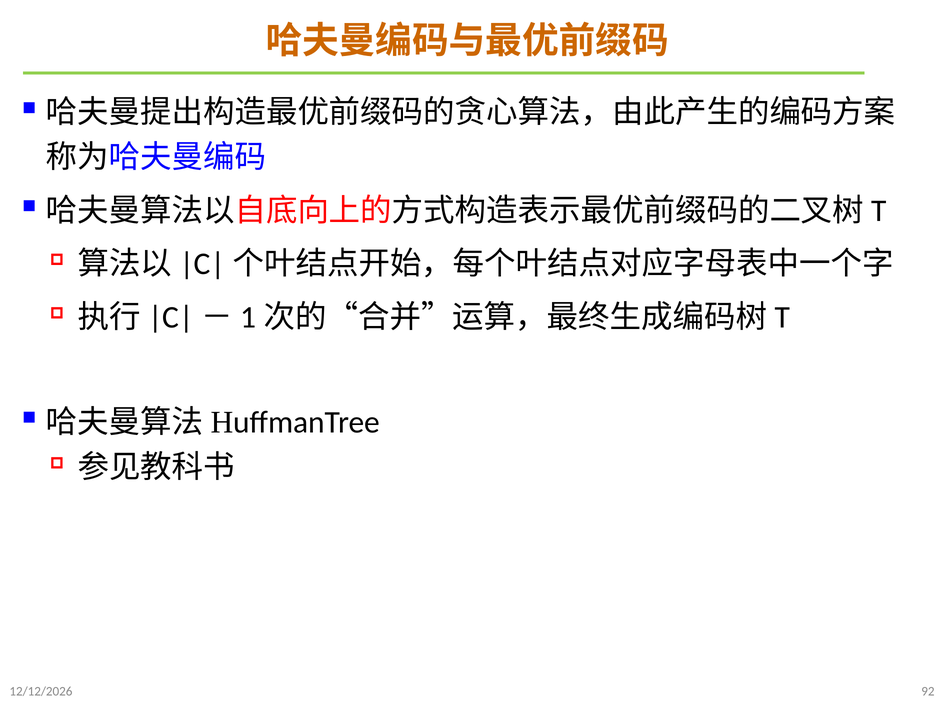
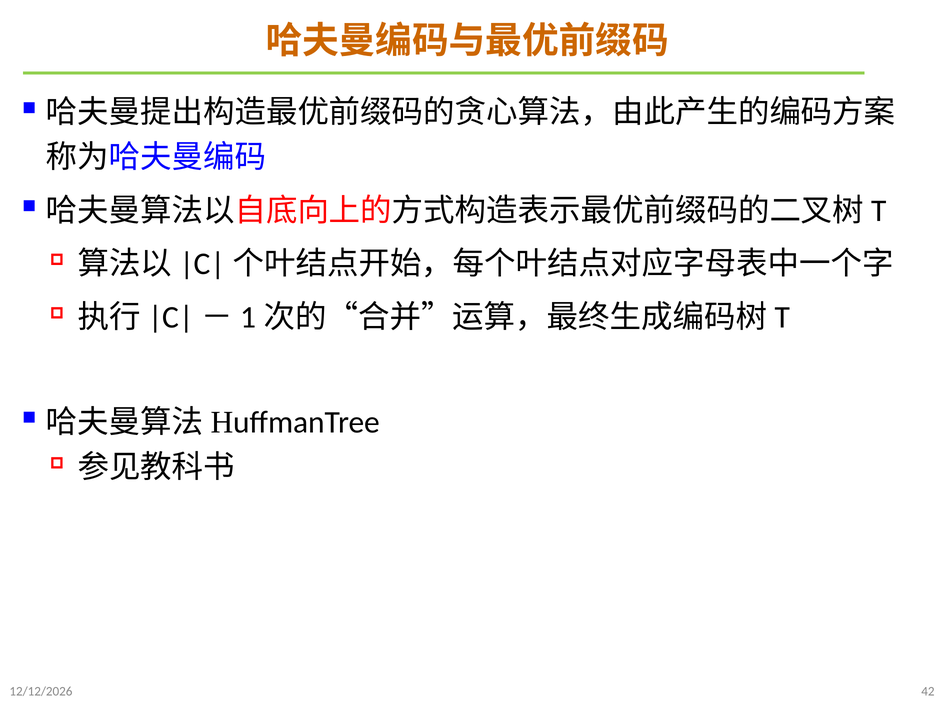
92: 92 -> 42 (928, 691)
